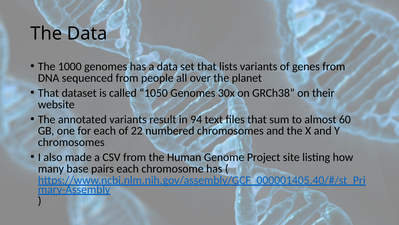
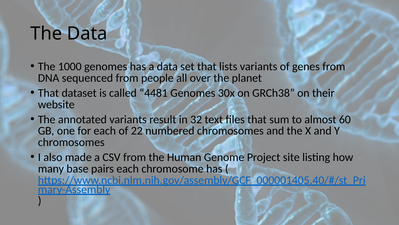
1050: 1050 -> 4481 (154, 93)
94: 94 -> 32 (196, 119)
